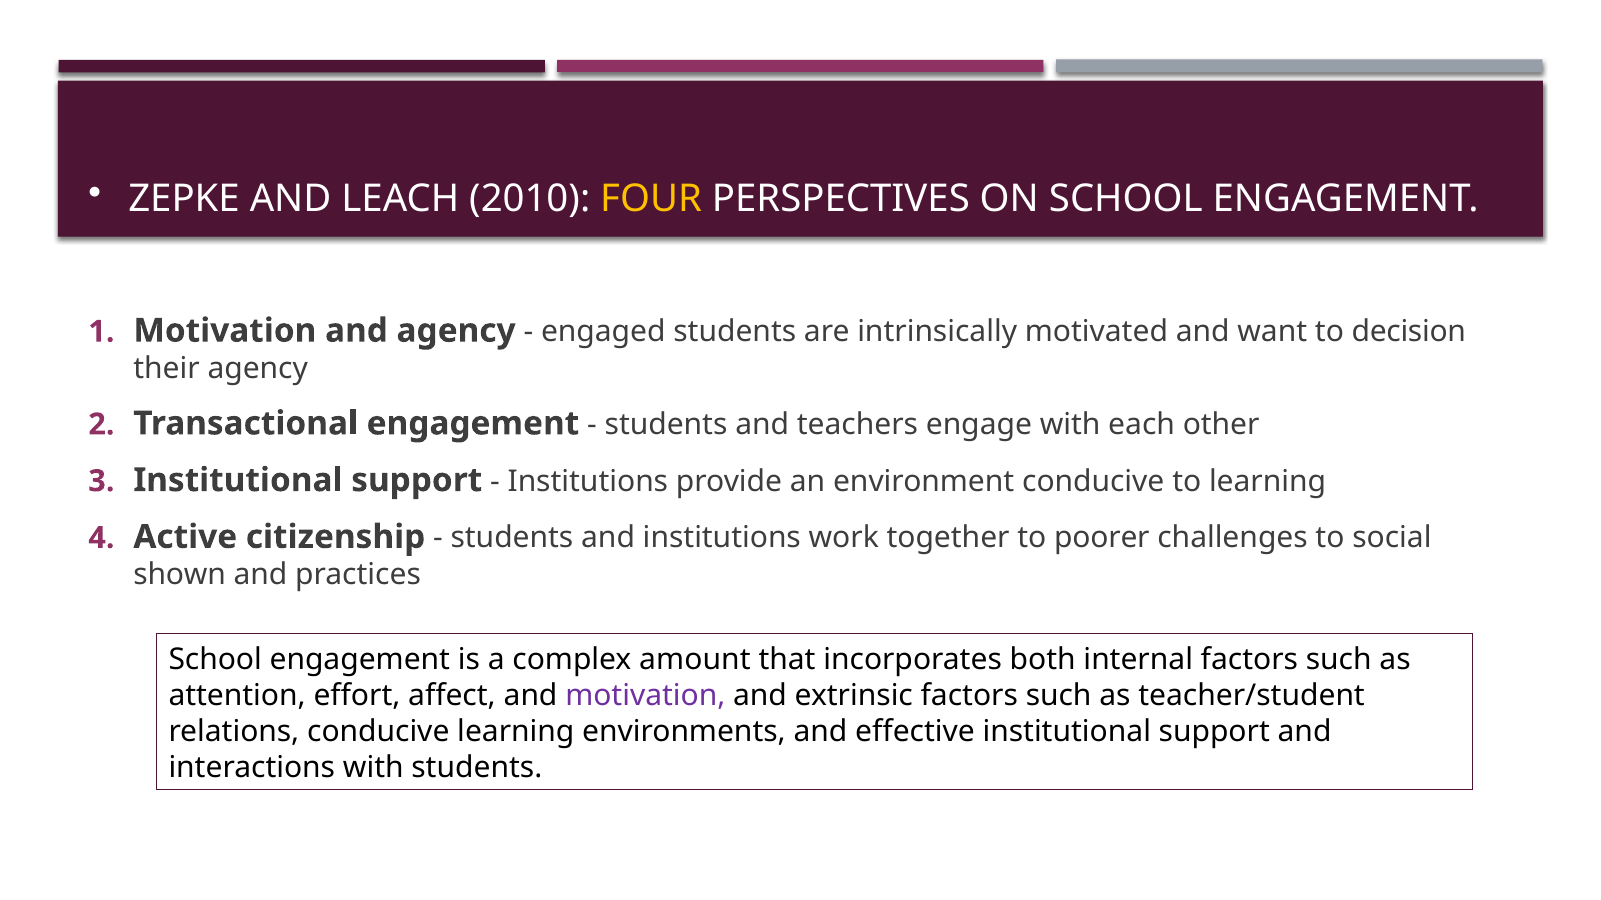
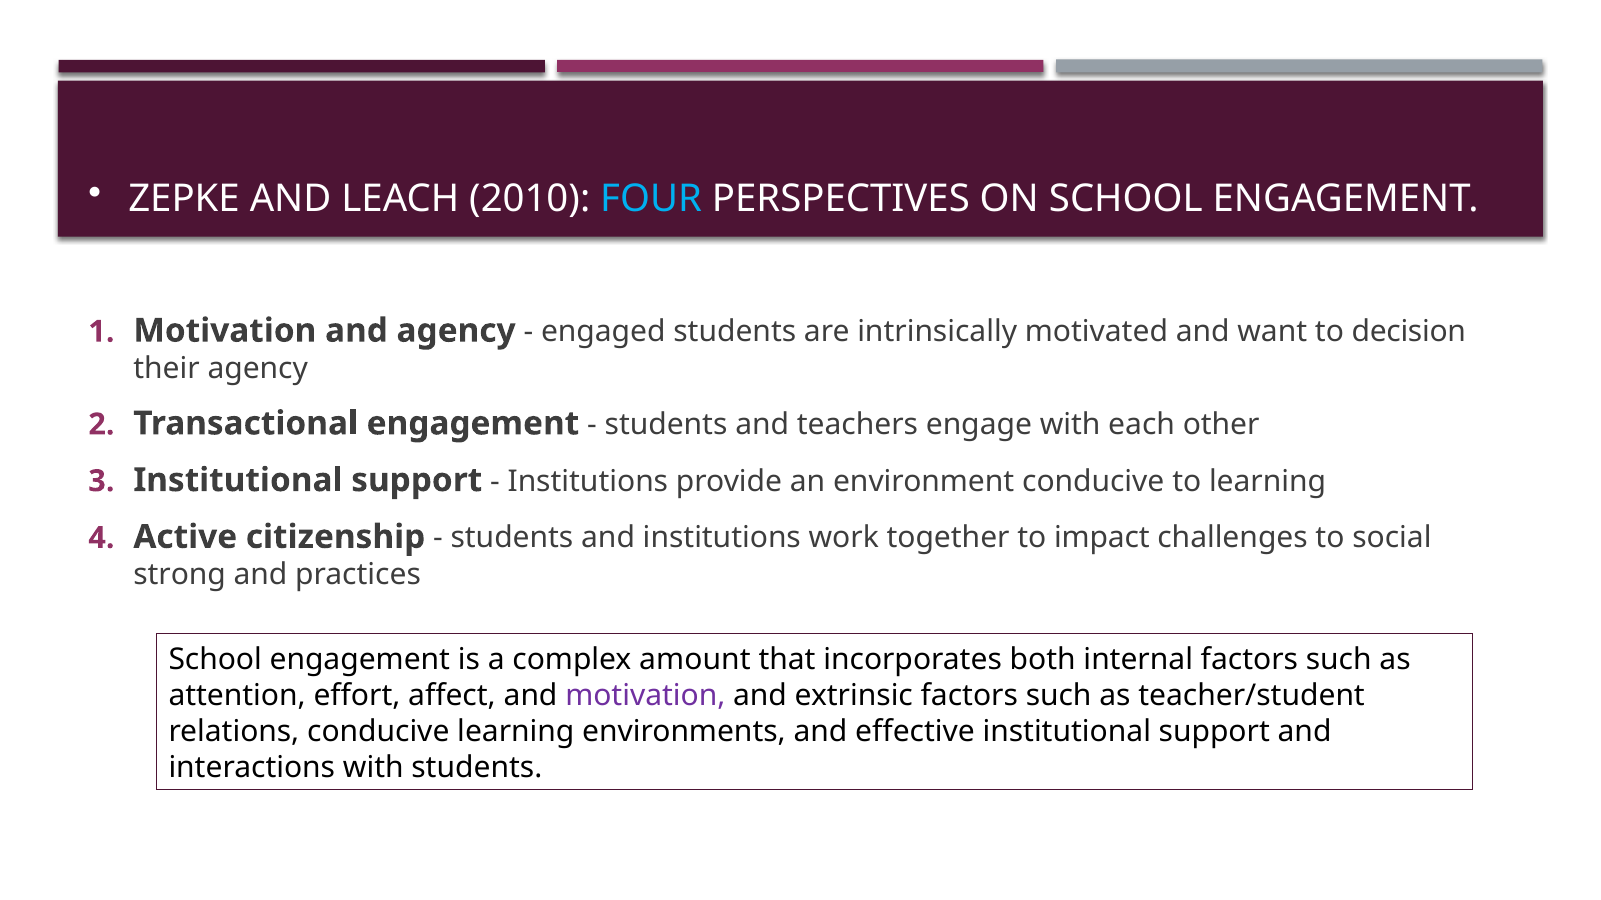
FOUR colour: yellow -> light blue (651, 199)
poorer: poorer -> impact (1102, 538)
shown: shown -> strong (180, 575)
